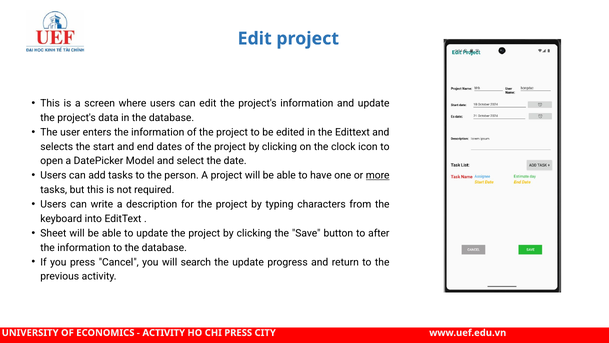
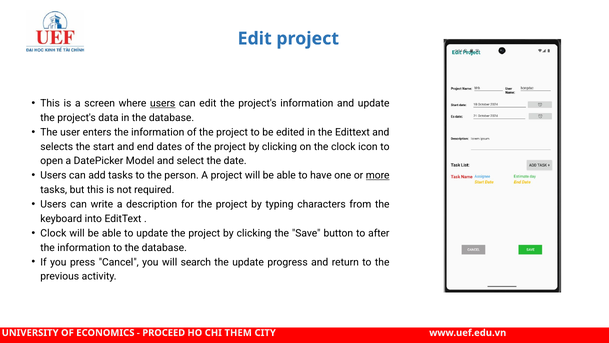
users underline: none -> present (163, 103)
Sheet: Sheet -> Clock (53, 233)
ACTIVITY: ACTIVITY -> PROCEED (164, 332)
CHI PRESS: PRESS -> THEM (238, 332)
